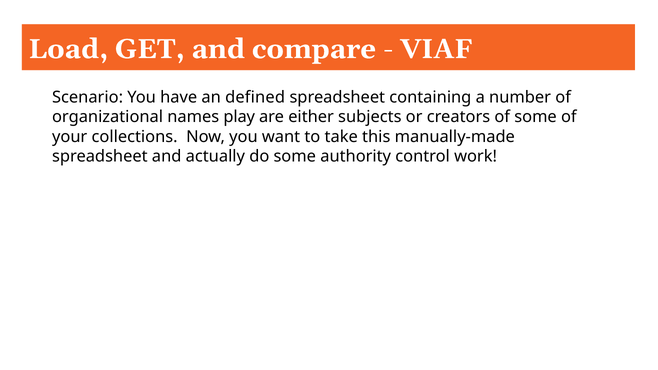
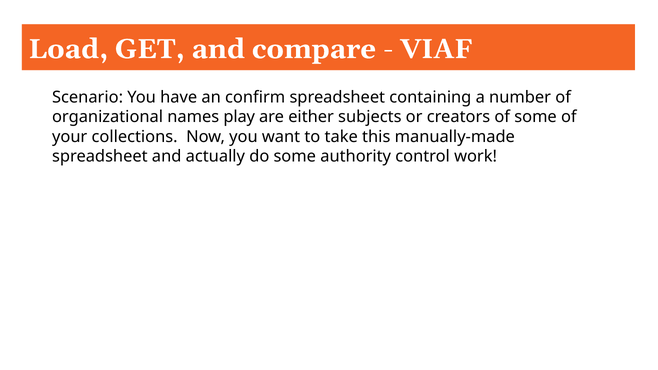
defined: defined -> confirm (255, 97)
